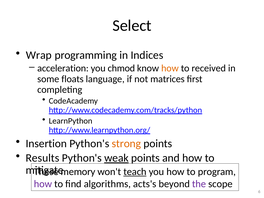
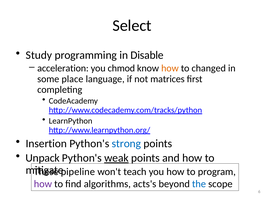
Wrap: Wrap -> Study (39, 55)
Indices: Indices -> Disable (147, 55)
received: received -> changed (209, 68)
floats: floats -> place (72, 79)
strong colour: orange -> blue (126, 143)
Results: Results -> Unpack (43, 158)
memory: memory -> pipeline (78, 172)
teach underline: present -> none (135, 172)
the colour: purple -> blue (199, 184)
